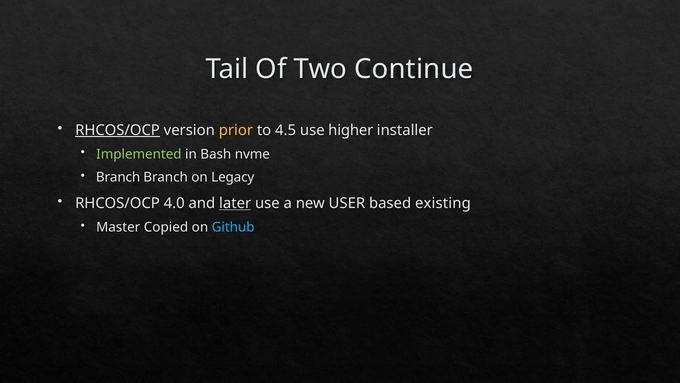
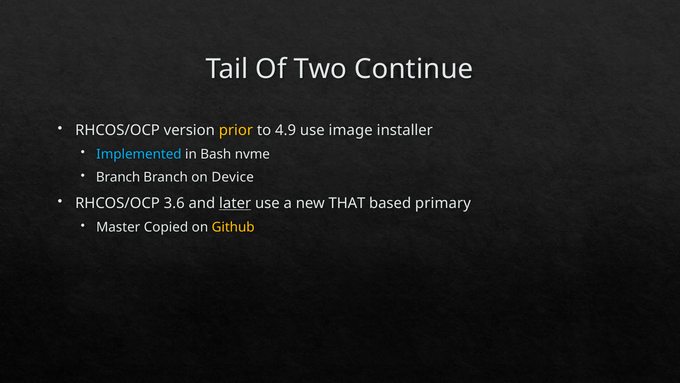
RHCOS/OCP underline: present -> none (118, 130)
4.5: 4.5 -> 4.9 (286, 130)
higher: higher -> image (351, 130)
Implemented colour: light green -> light blue (139, 154)
Legacy: Legacy -> Device (233, 177)
4.0: 4.0 -> 3.6 (174, 203)
USER: USER -> THAT (347, 203)
existing: existing -> primary (443, 203)
Github colour: light blue -> yellow (233, 227)
